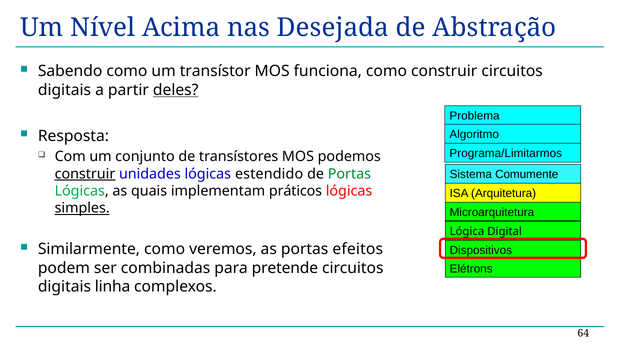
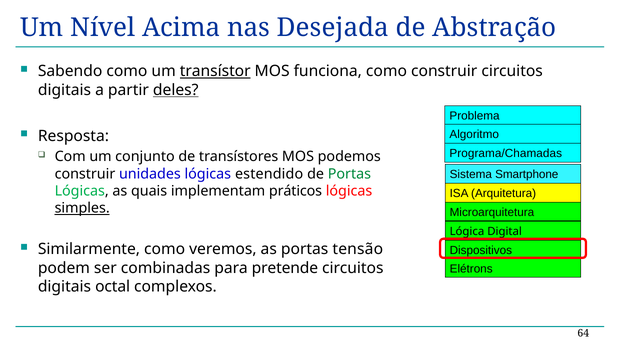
transístor underline: none -> present (215, 71)
Programa/Limitarmos: Programa/Limitarmos -> Programa/Chamadas (506, 154)
Comumente: Comumente -> Smartphone (527, 175)
construir underline: present -> none (85, 174)
efeitos: efeitos -> tensão (358, 250)
linha: linha -> octal (113, 287)
